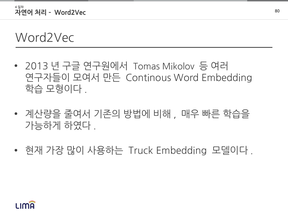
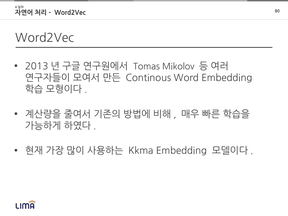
Truck: Truck -> Kkma (141, 151)
